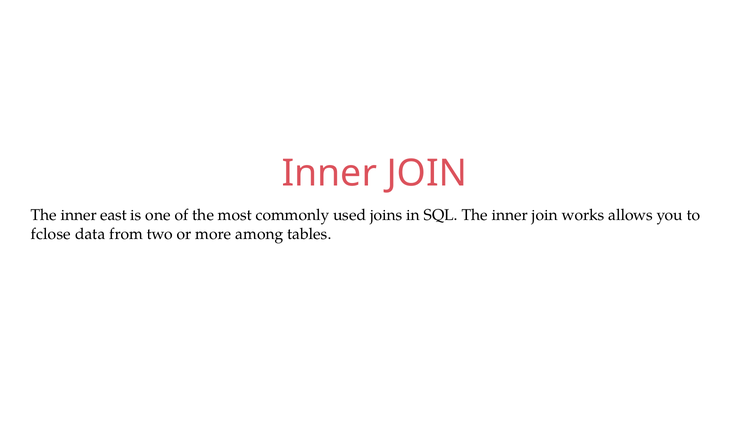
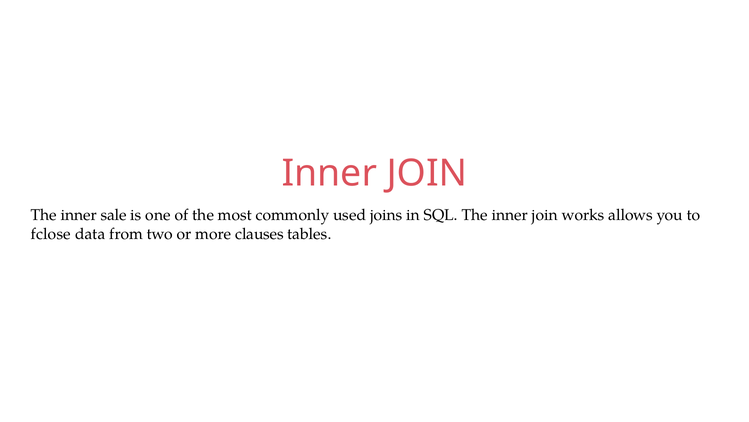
east: east -> sale (114, 215)
among: among -> clauses (260, 234)
